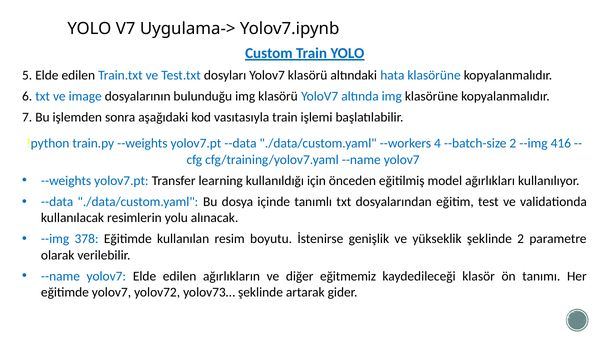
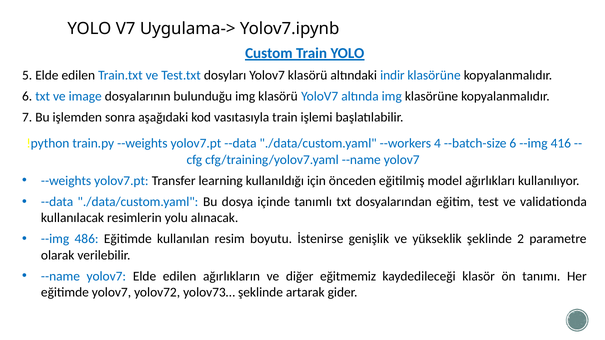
hata: hata -> indir (392, 75)
--batch-size 2: 2 -> 6 (513, 144)
378: 378 -> 486 (87, 239)
